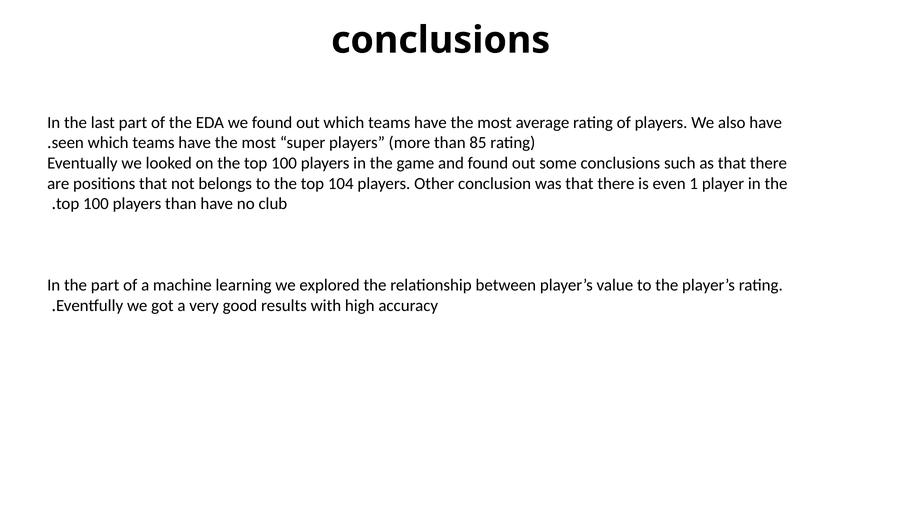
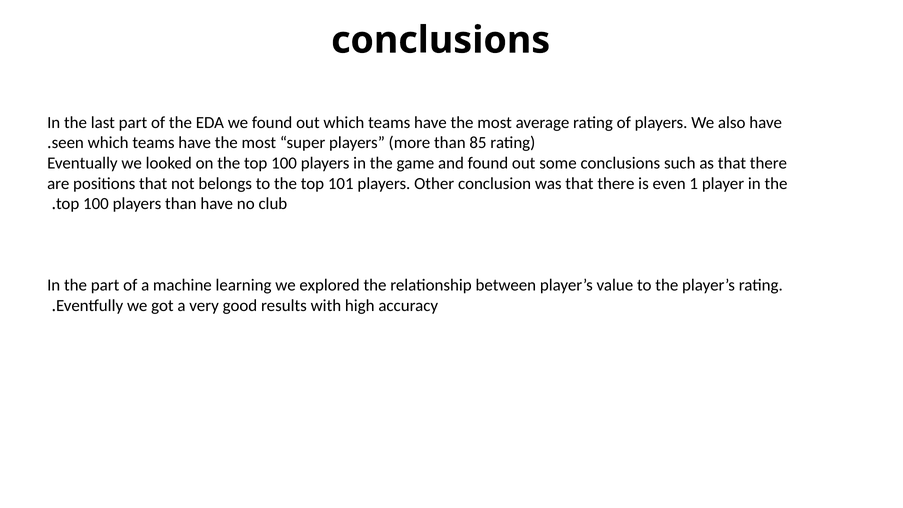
104: 104 -> 101 (341, 183)
